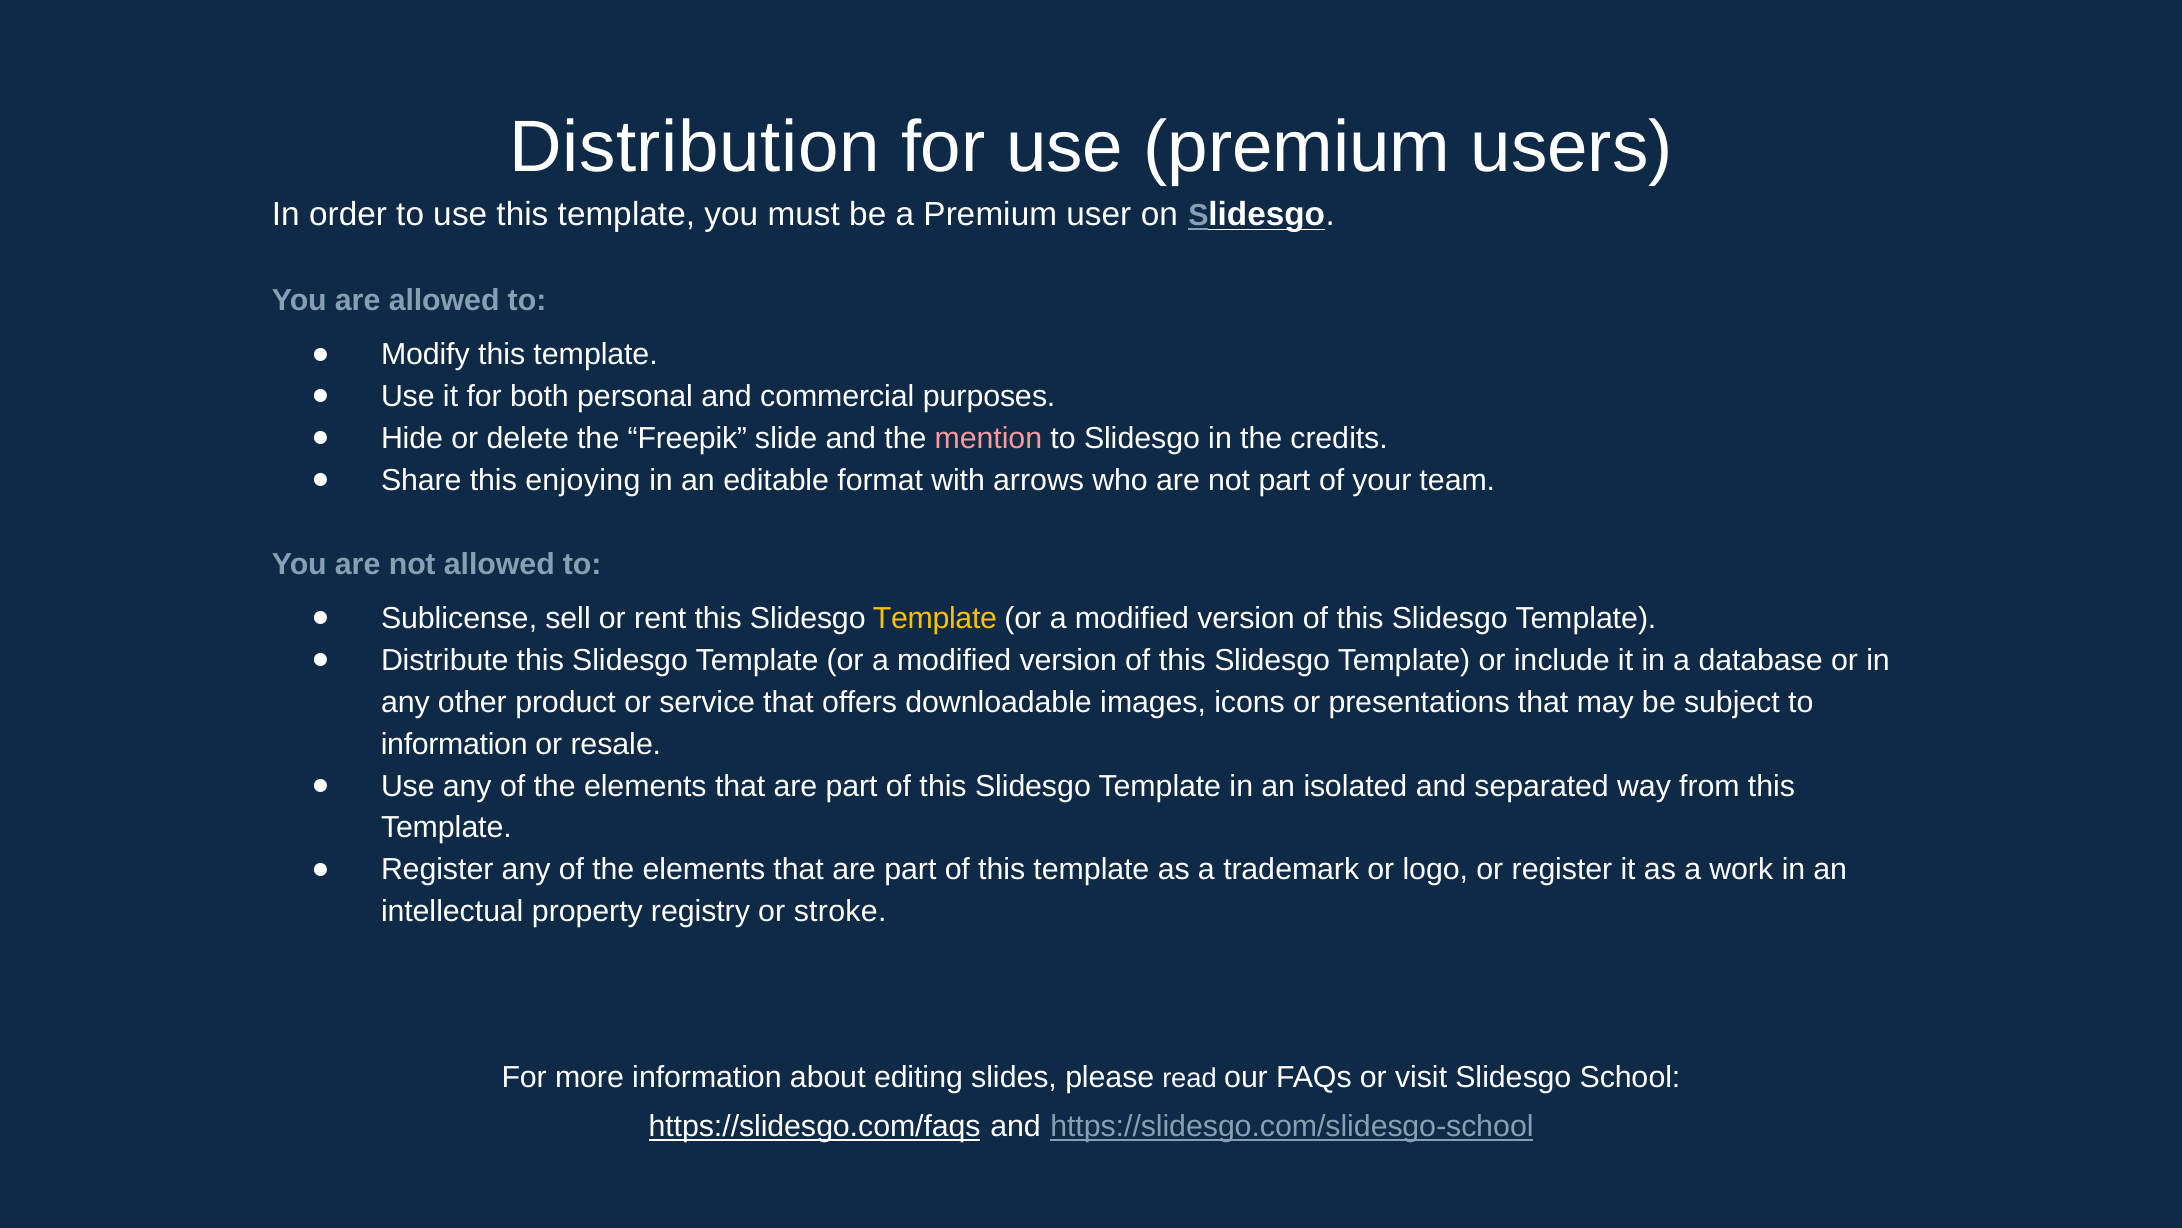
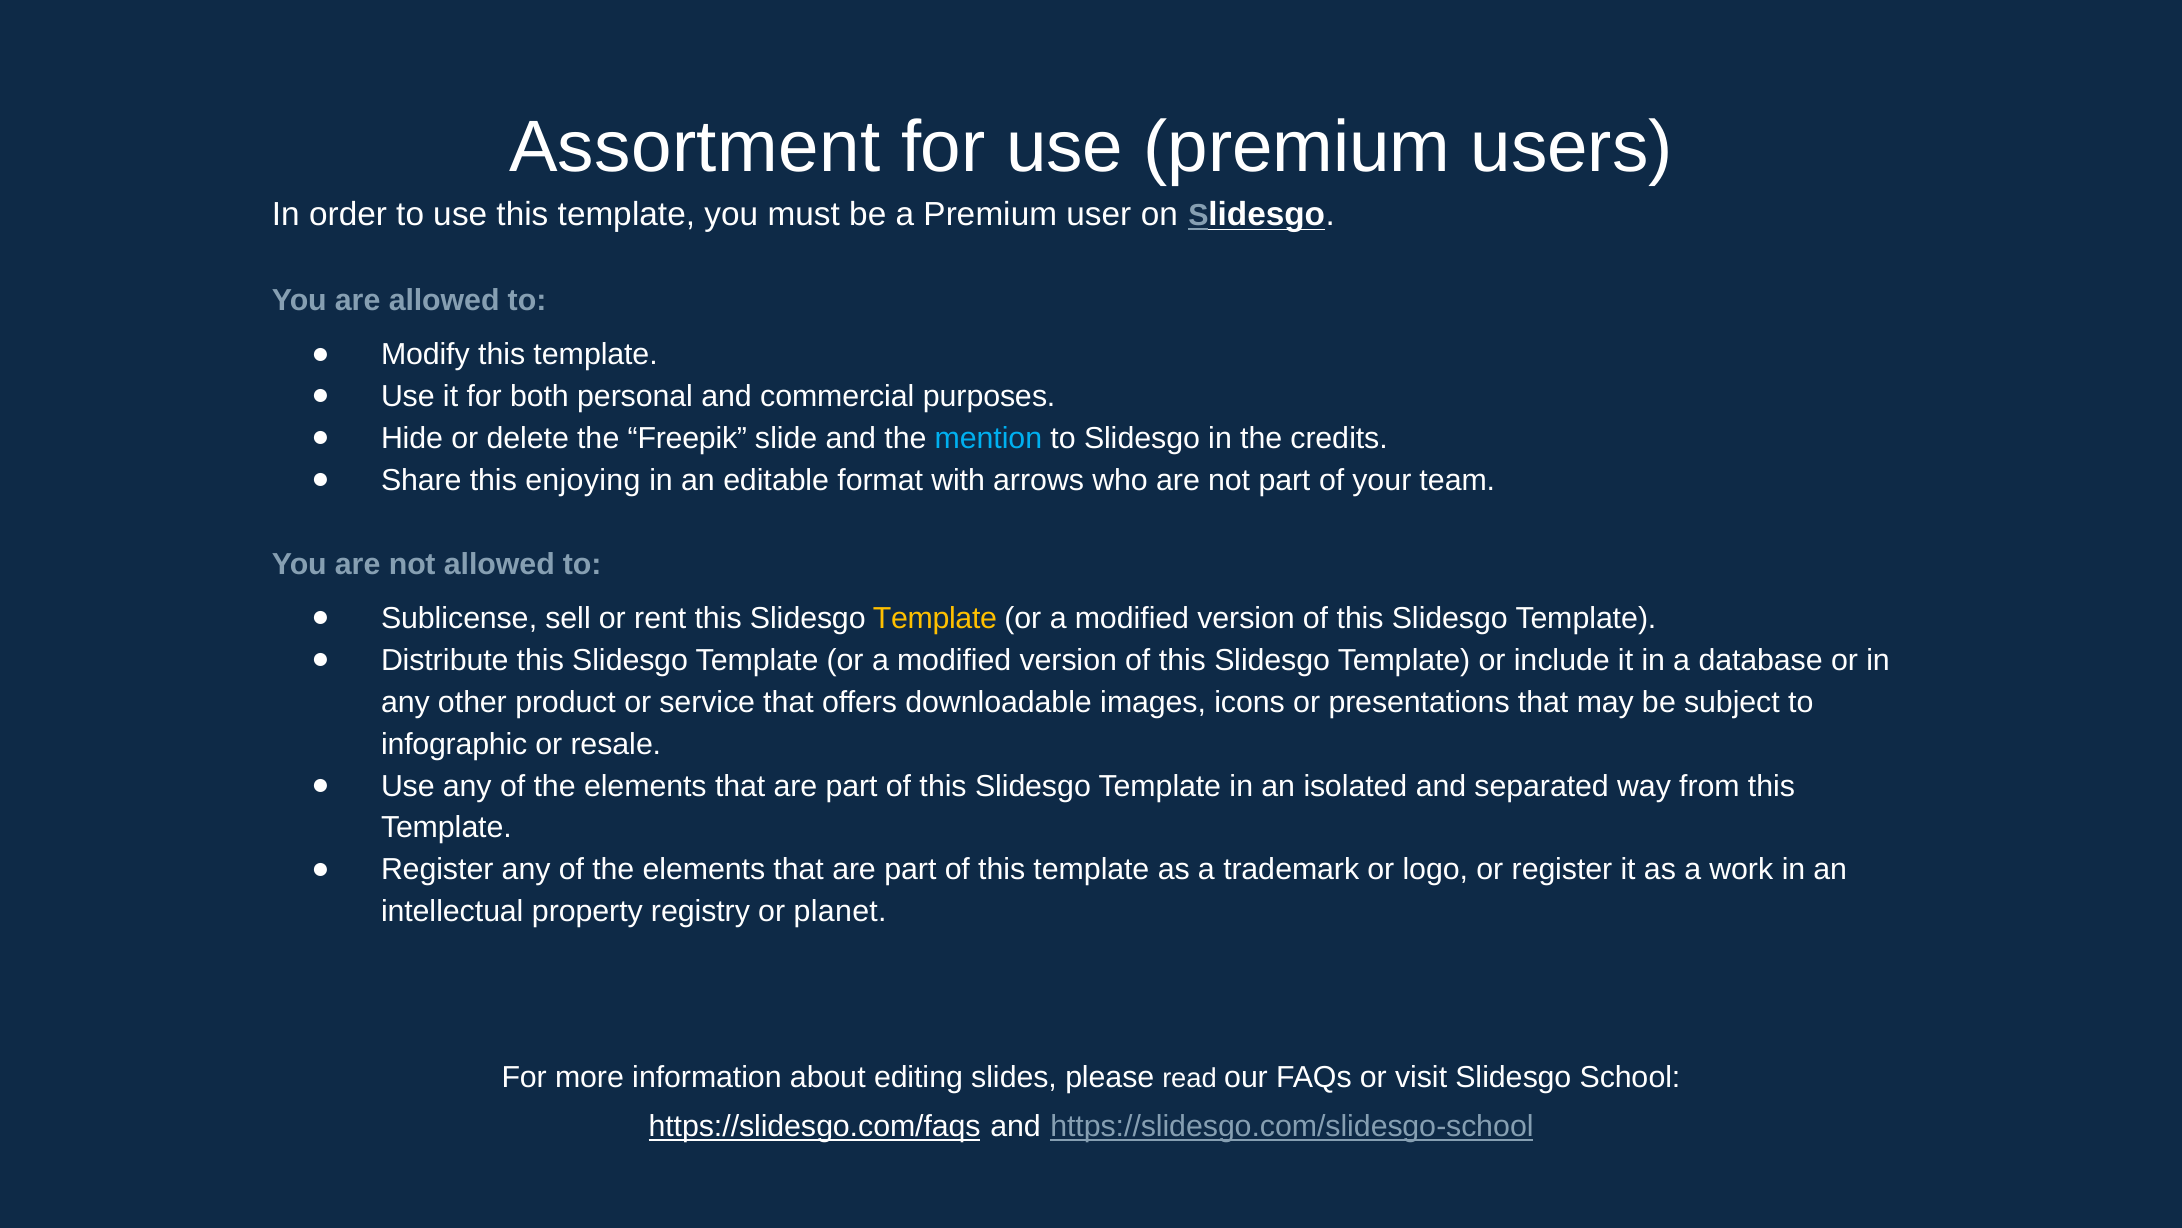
Distribution: Distribution -> Assortment (695, 148)
mention colour: pink -> light blue (988, 438)
information: information -> infographic (454, 744)
stroke: stroke -> planet (840, 911)
